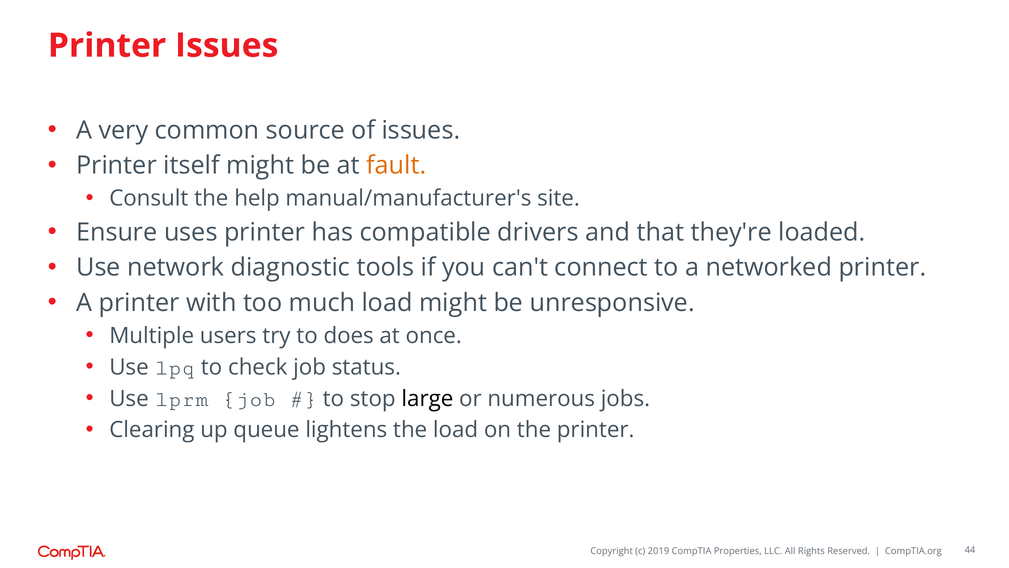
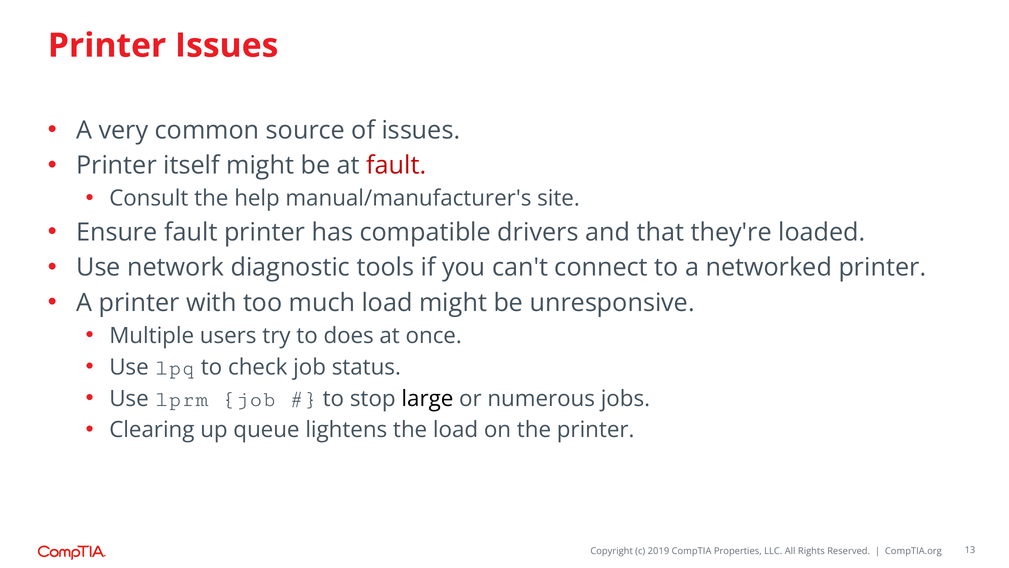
fault colour: orange -> red (396, 165)
Ensure uses: uses -> fault (191, 232)
44: 44 -> 13 (970, 550)
